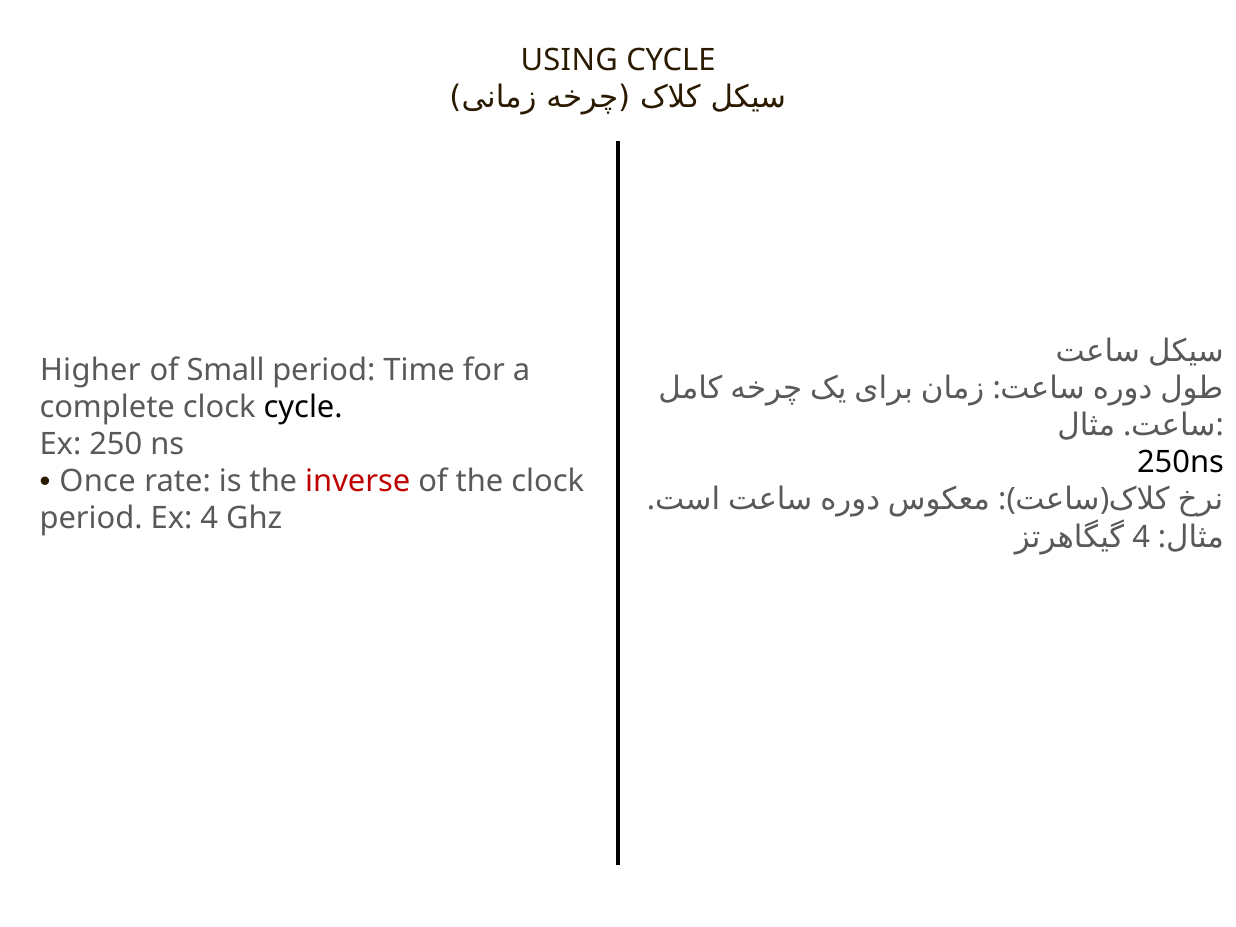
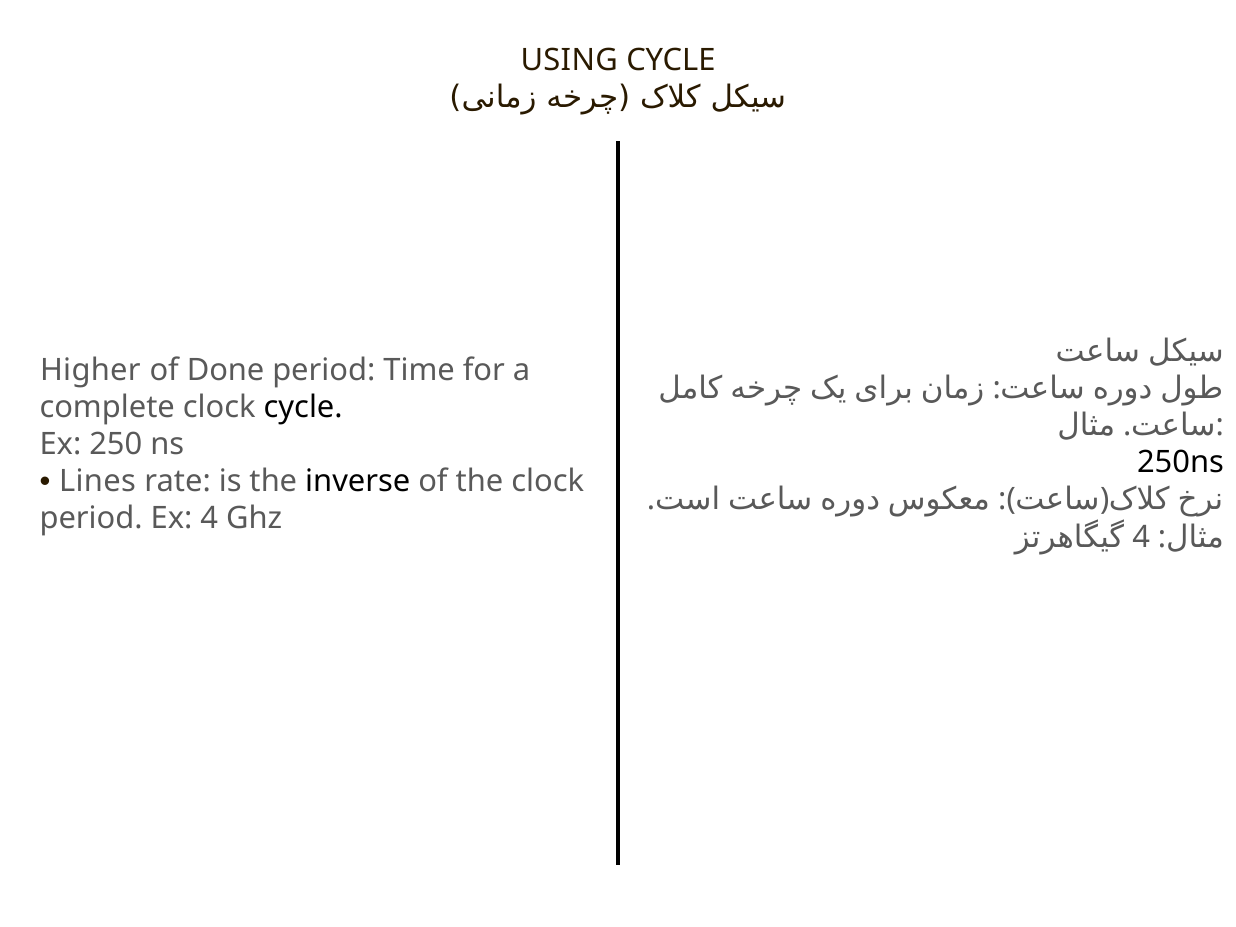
Small: Small -> Done (226, 370)
Once: Once -> Lines (98, 481)
inverse colour: red -> black (358, 481)
